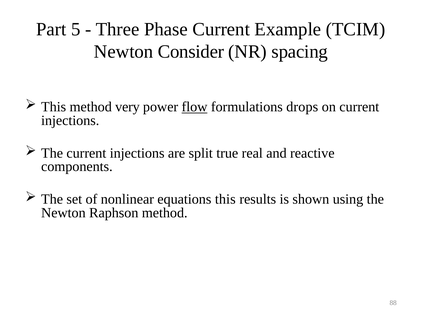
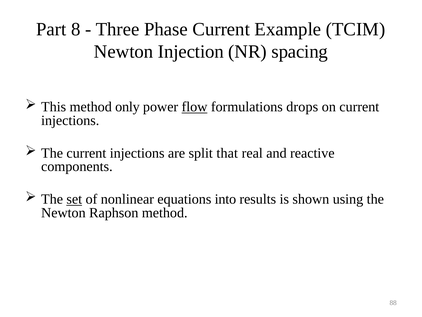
5: 5 -> 8 (76, 29)
Consider: Consider -> Injection (191, 52)
very: very -> only (127, 107)
true: true -> that (227, 153)
set underline: none -> present (74, 199)
equations this: this -> into (225, 199)
